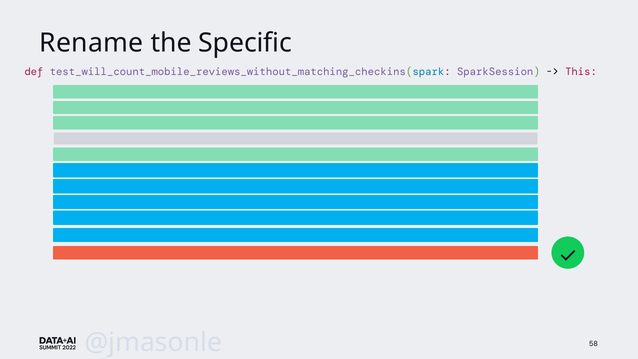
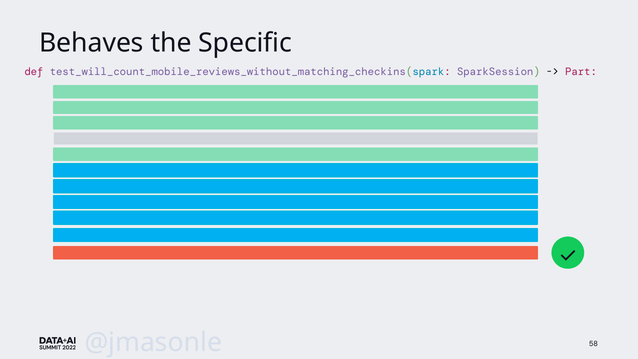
Rename: Rename -> Behaves (91, 43)
This: This -> Part (581, 72)
